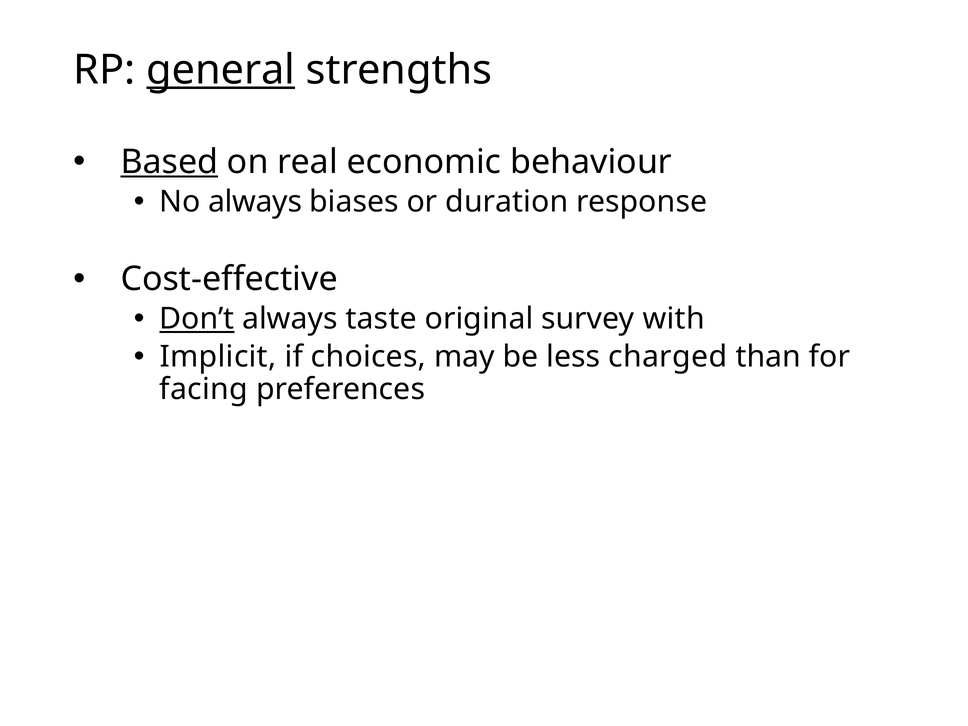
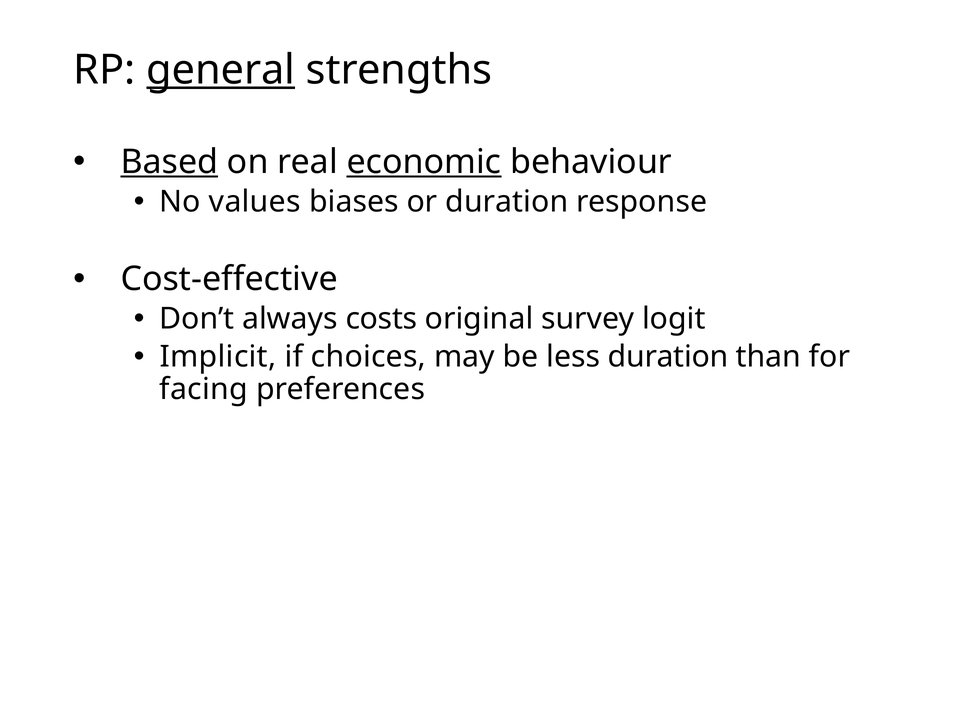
economic underline: none -> present (424, 162)
No always: always -> values (255, 202)
Don’t underline: present -> none (197, 319)
taste: taste -> costs (381, 319)
with: with -> logit (674, 319)
less charged: charged -> duration (668, 357)
